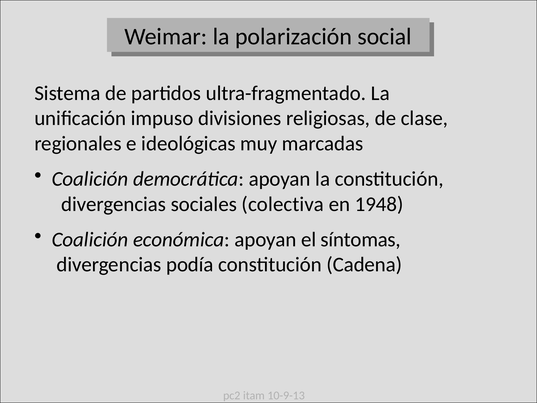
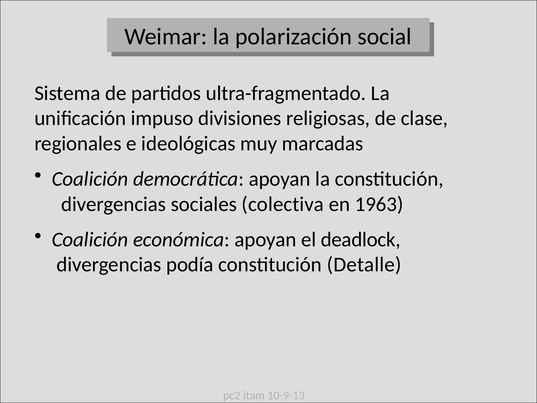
1948: 1948 -> 1963 (379, 204)
síntomas: síntomas -> deadlock (361, 240)
Cadena: Cadena -> Detalle (364, 265)
